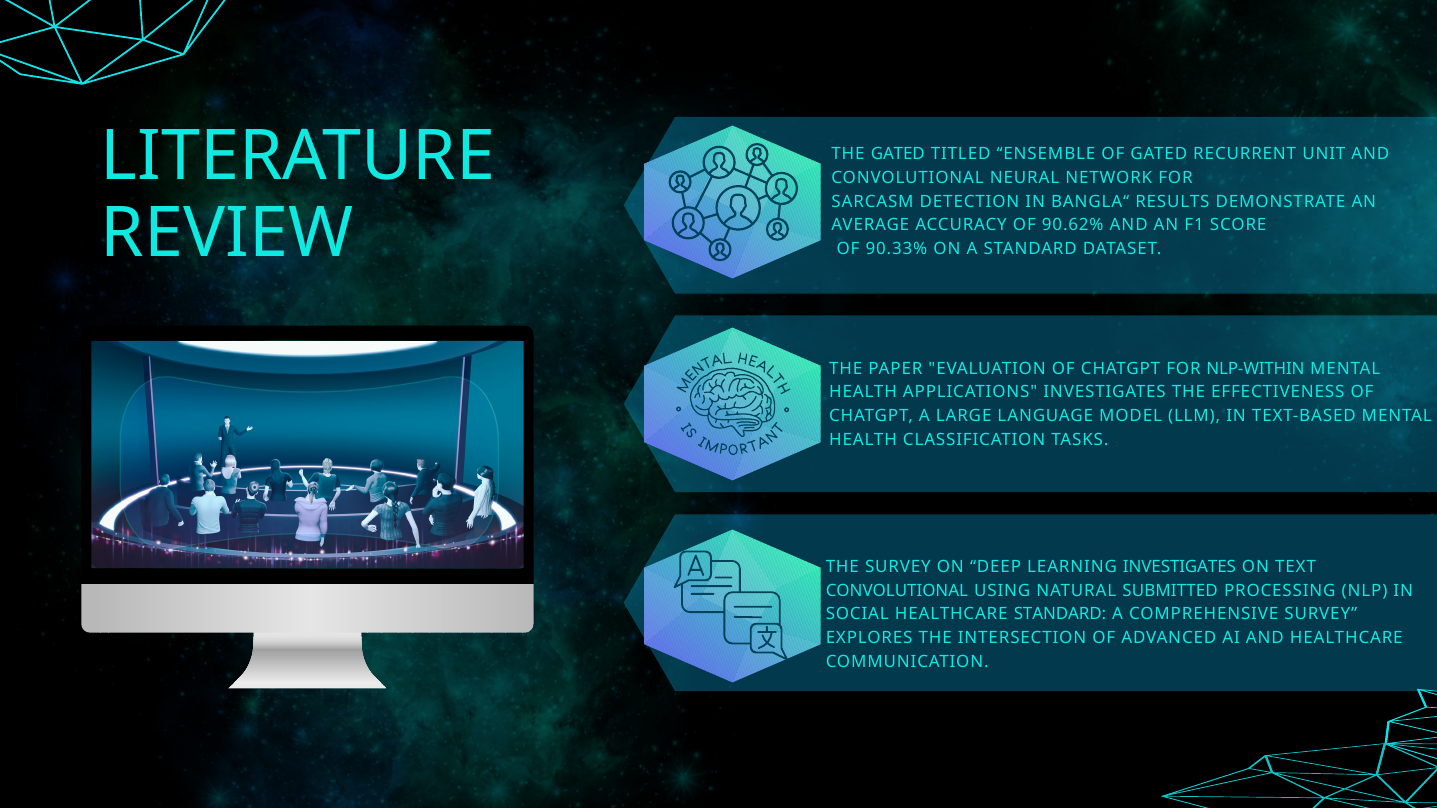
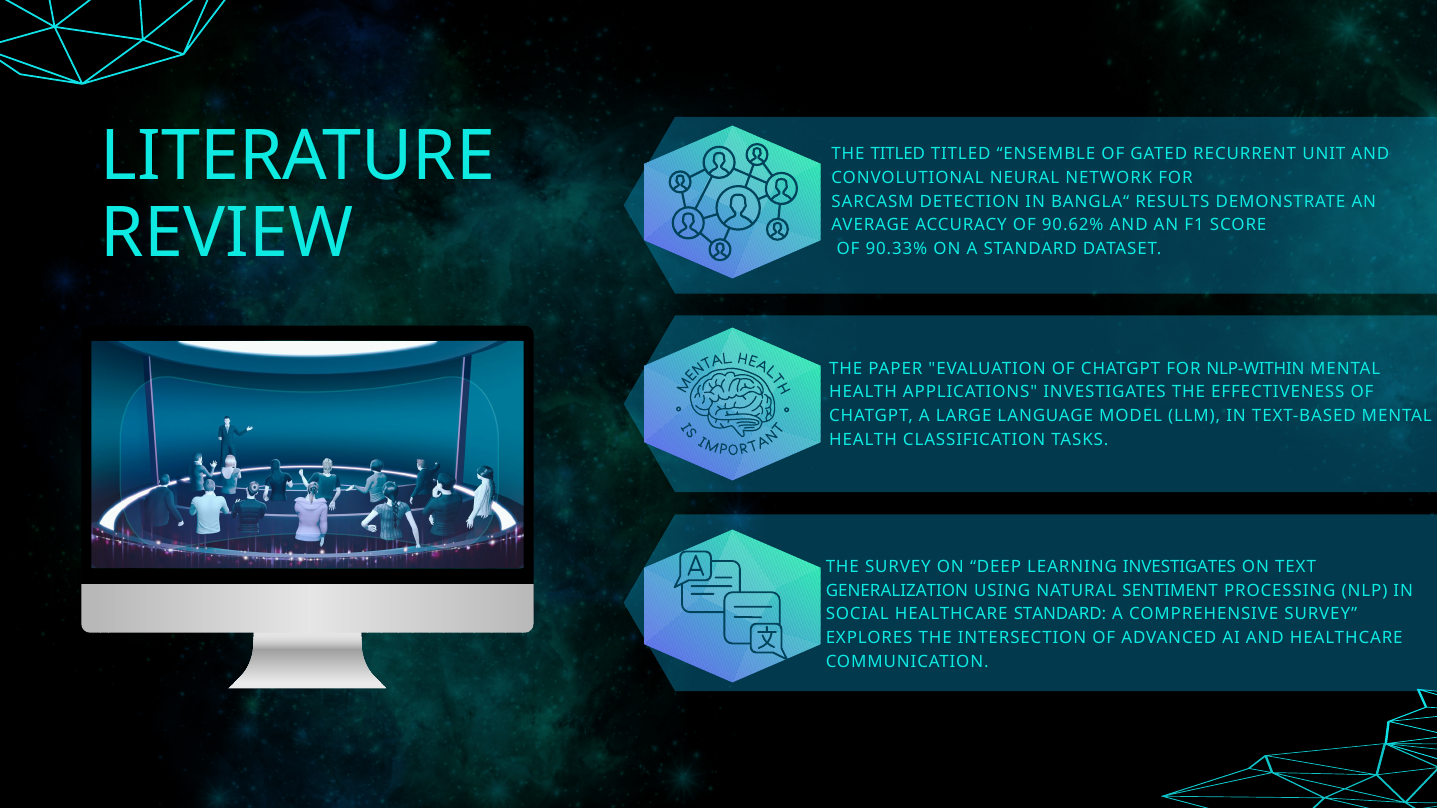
THE GATED: GATED -> TITLED (898, 154)
CONVOLUTIONAL: CONVOLUTIONAL -> GENERALIZATION (897, 591)
SUBMITTED: SUBMITTED -> SENTIMENT (1170, 591)
